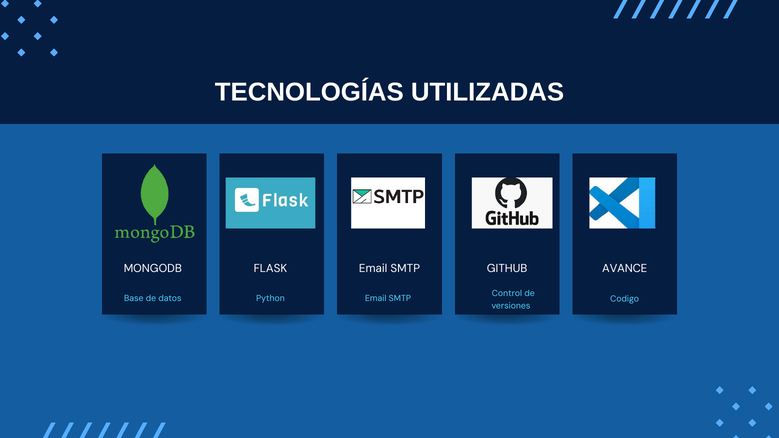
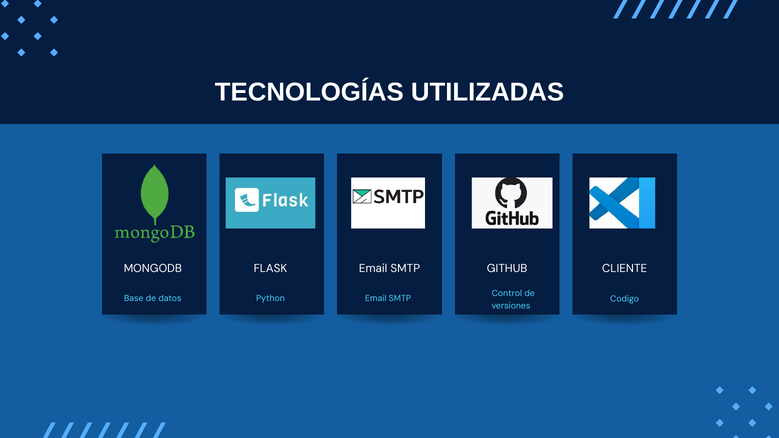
AVANCE: AVANCE -> CLIENTE (625, 268)
